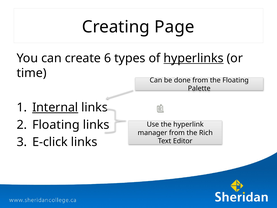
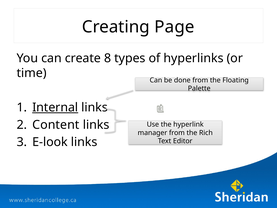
6: 6 -> 8 (108, 58)
hyperlinks underline: present -> none (194, 58)
Floating: Floating -> Content (56, 125)
E-click: E-click -> E-look (50, 142)
